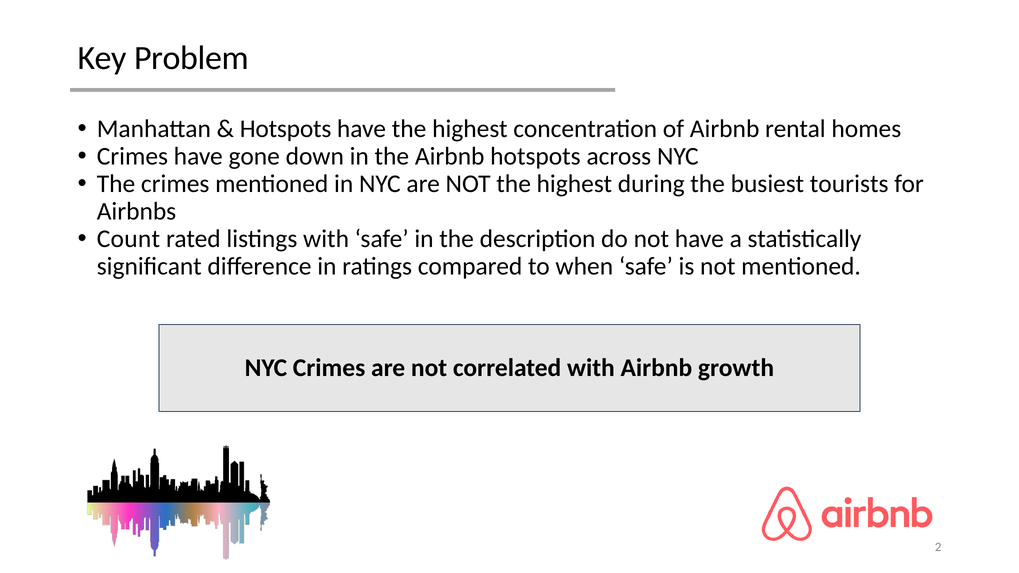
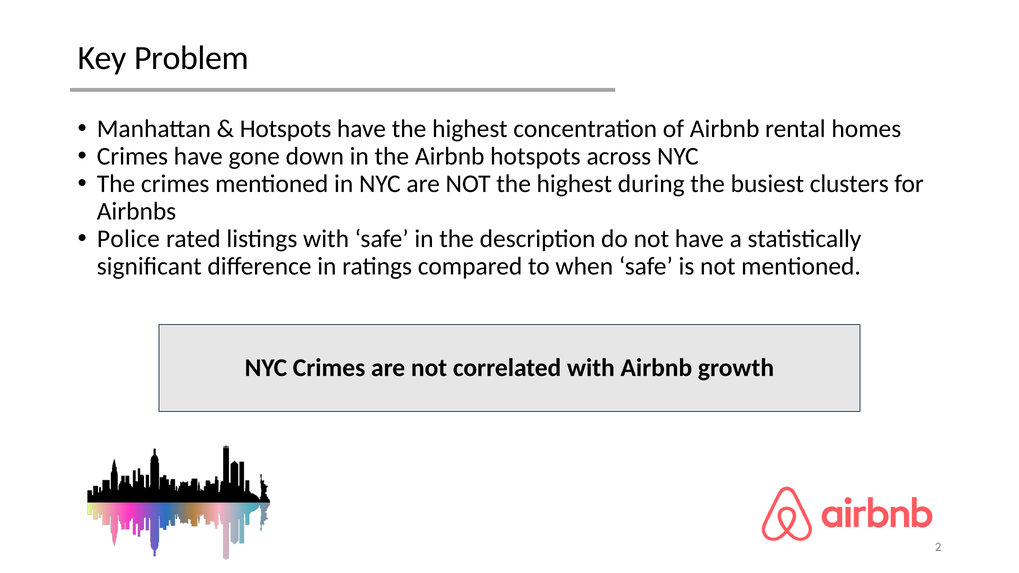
tourists: tourists -> clusters (849, 184)
Count: Count -> Police (128, 239)
